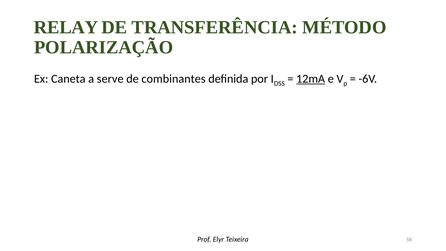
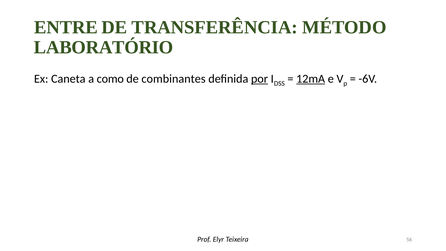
RELAY: RELAY -> ENTRE (66, 27)
POLARIZAÇÃO: POLARIZAÇÃO -> LABORATÓRIO (104, 48)
serve: serve -> como (110, 79)
por underline: none -> present (260, 79)
